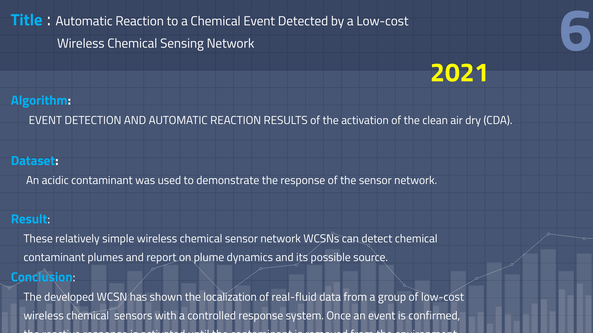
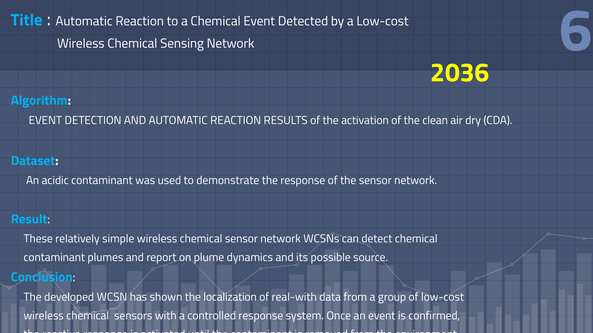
2021: 2021 -> 2036 (460, 73)
real-fluid: real-fluid -> real-with (294, 297)
